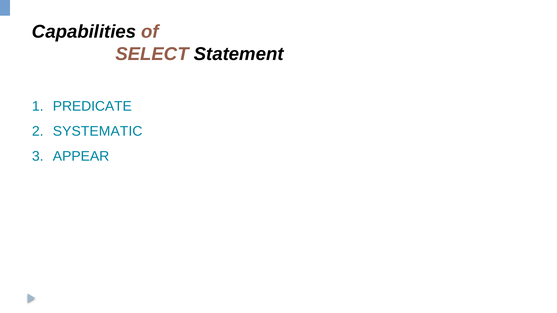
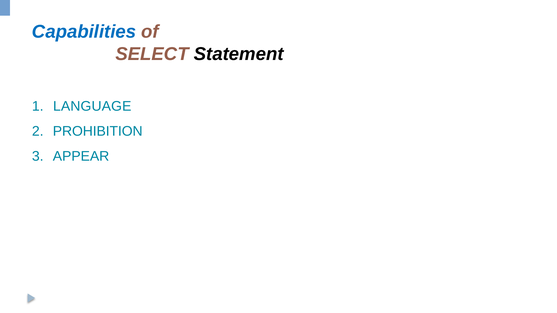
Capabilities colour: black -> blue (84, 32)
PREDICATE: PREDICATE -> LANGUAGE (92, 106)
SYSTEMATIC: SYSTEMATIC -> PROHIBITION (98, 131)
